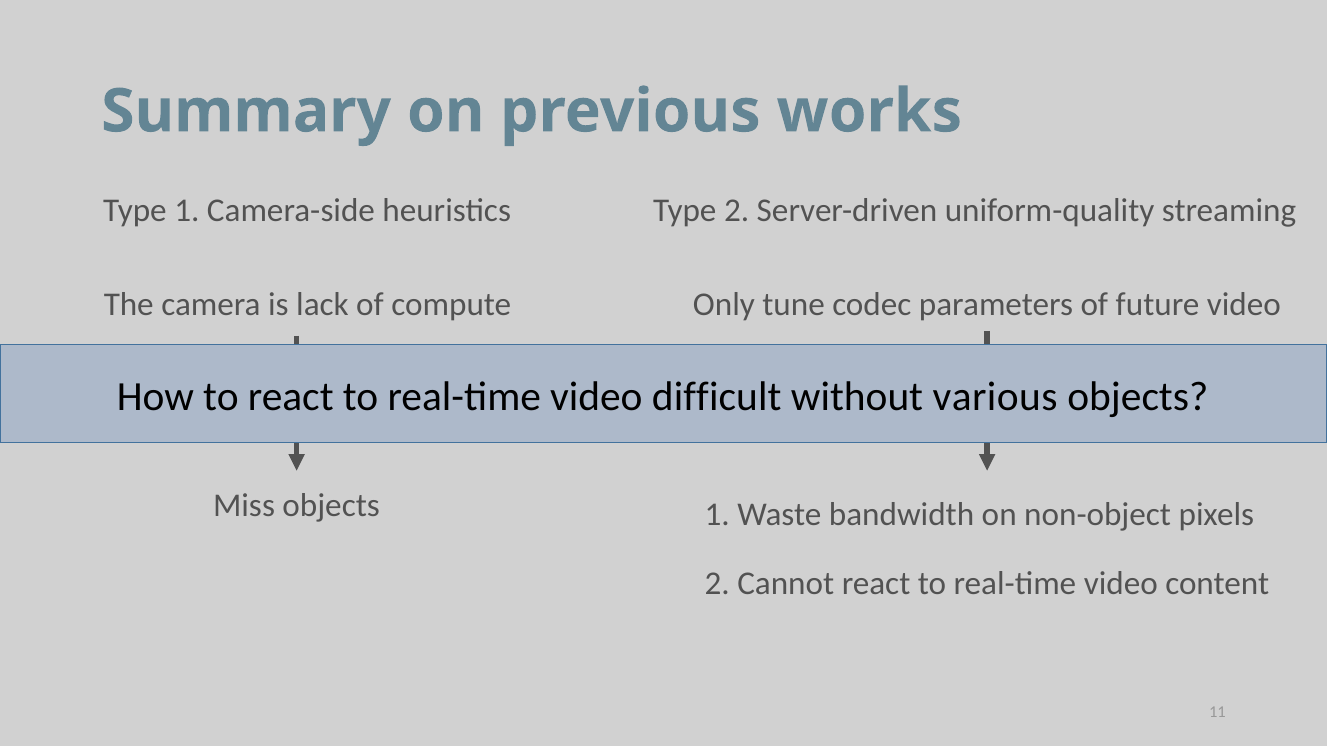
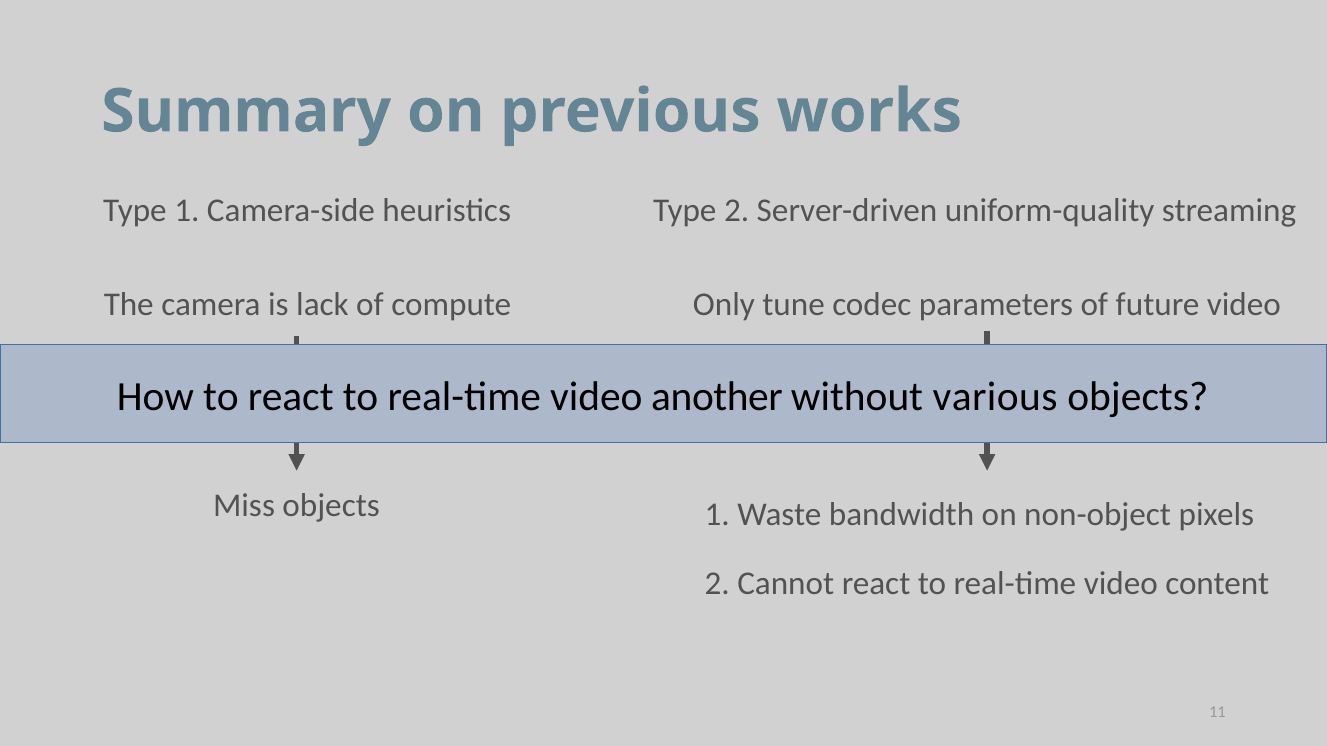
difficult: difficult -> another (717, 397)
